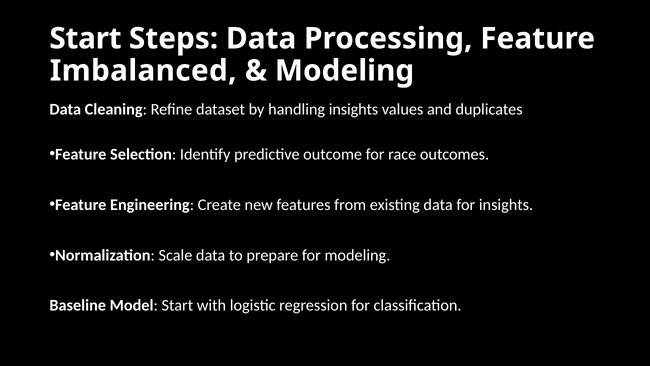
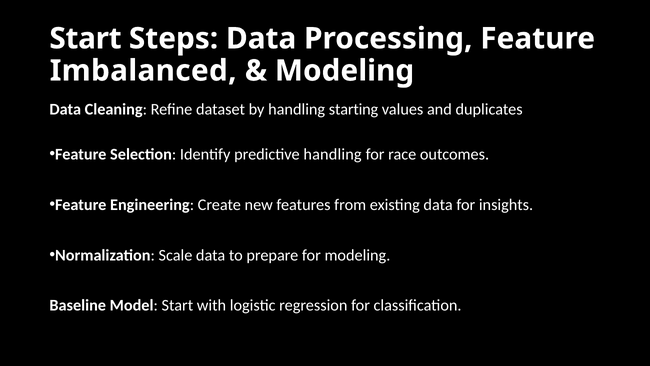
handling insights: insights -> starting (354, 109)
predictive outcome: outcome -> handling (333, 154)
